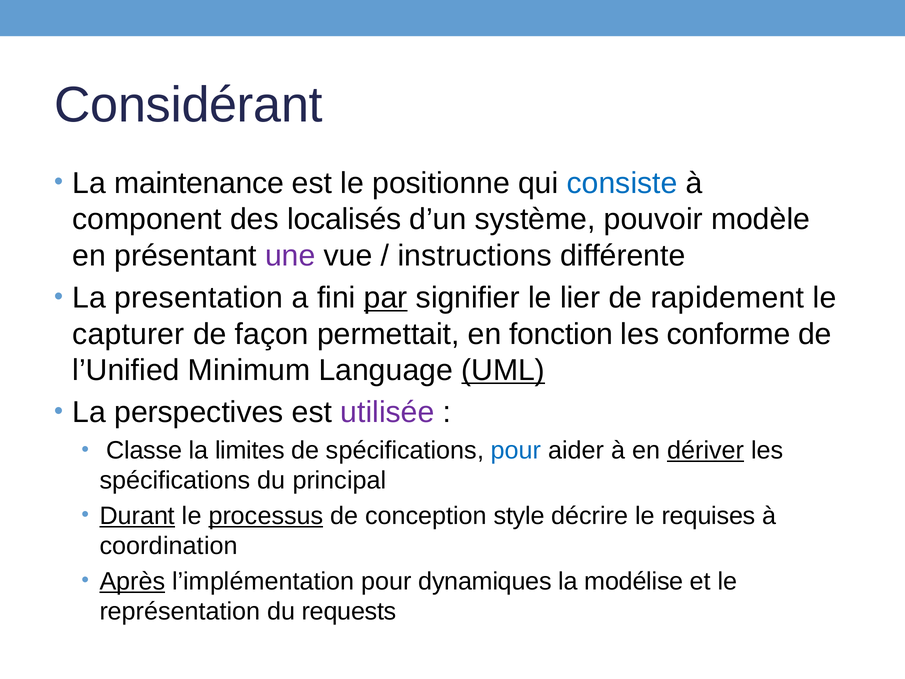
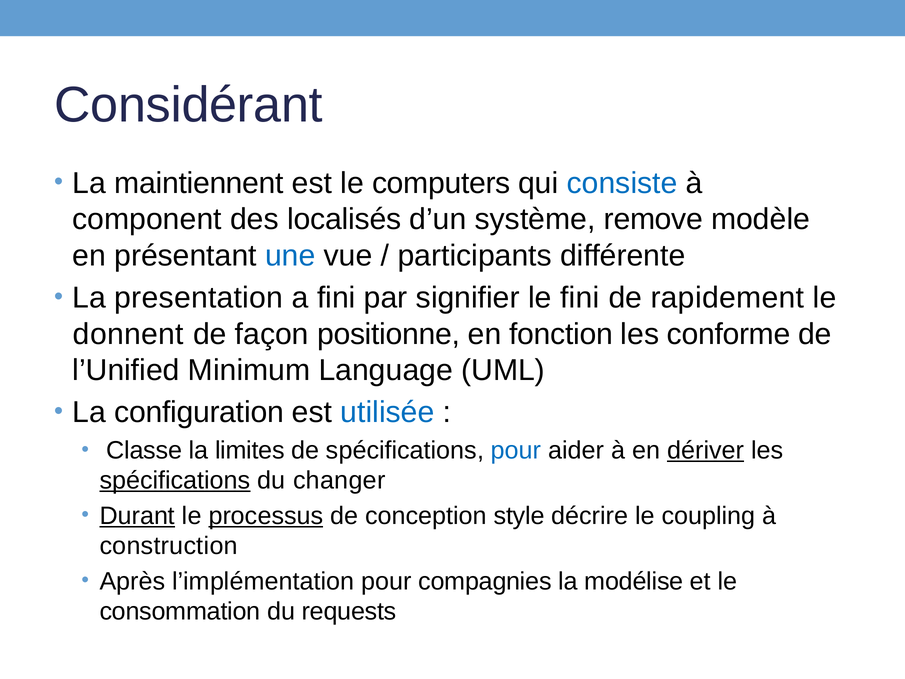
maintenance: maintenance -> maintiennent (199, 183)
positionne: positionne -> computers (441, 183)
pouvoir: pouvoir -> remove (653, 219)
une colour: purple -> blue (290, 256)
instructions: instructions -> participants (475, 256)
par underline: present -> none (386, 298)
le lier: lier -> fini (580, 298)
capturer: capturer -> donnent (128, 334)
permettait: permettait -> positionne (388, 334)
UML underline: present -> none (503, 370)
perspectives: perspectives -> configuration (199, 412)
utilisée colour: purple -> blue (387, 412)
spécifications underline: none -> present (175, 480)
principal: principal -> changer (339, 480)
requises: requises -> coupling (709, 516)
coordination: coordination -> construction (169, 546)
Après underline: present -> none (132, 581)
dynamiques: dynamiques -> compagnies (485, 581)
représentation: représentation -> consommation (180, 611)
